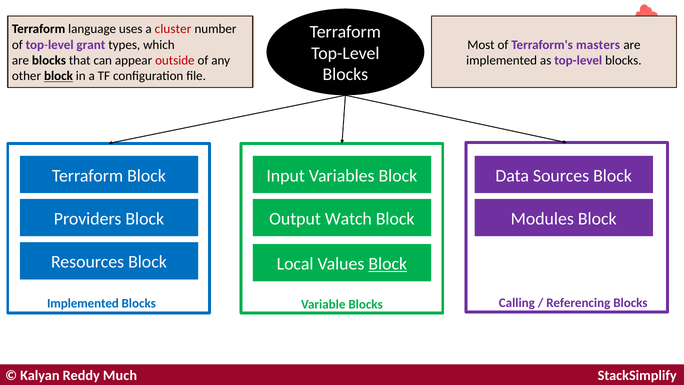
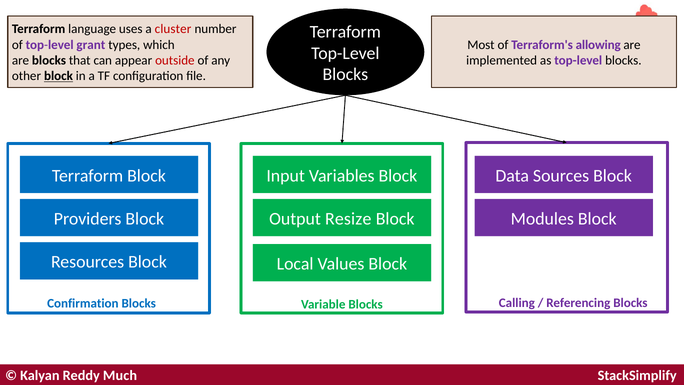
masters: masters -> allowing (598, 45)
Watch: Watch -> Resize (348, 219)
Block underline: present -> none (388, 264)
Implemented: Implemented -> Confirmation (83, 303)
